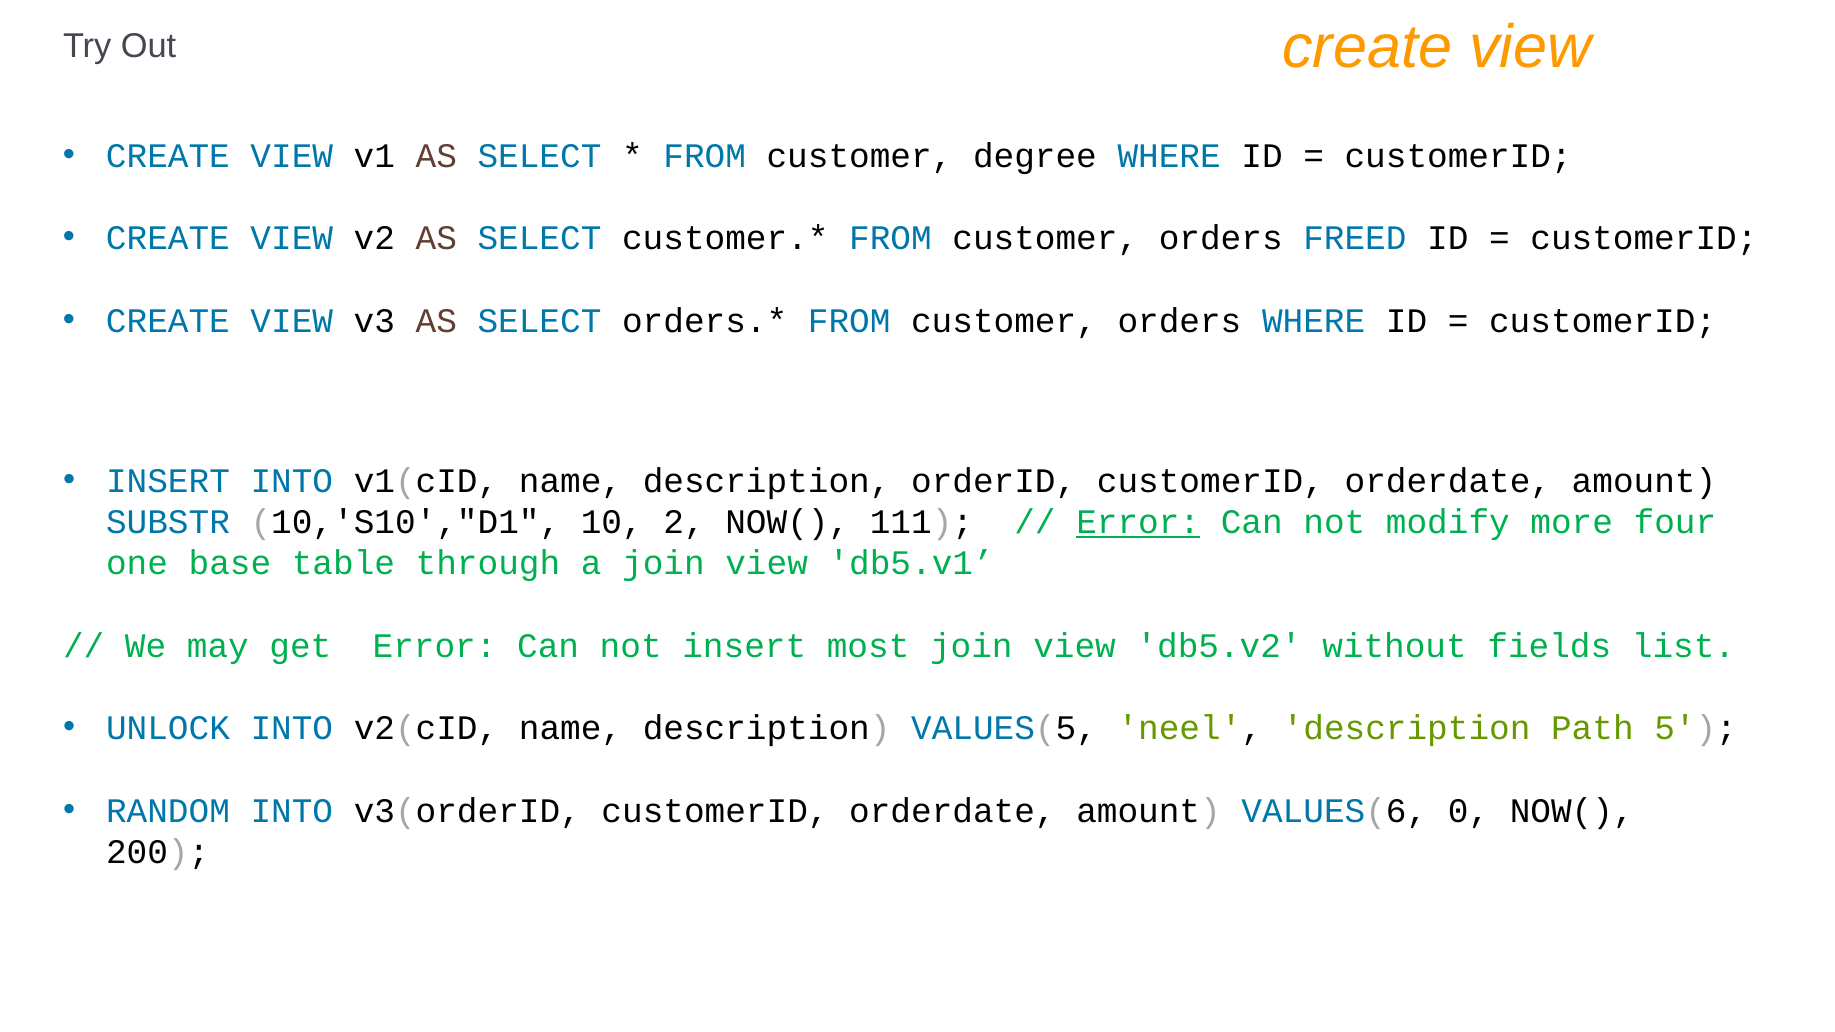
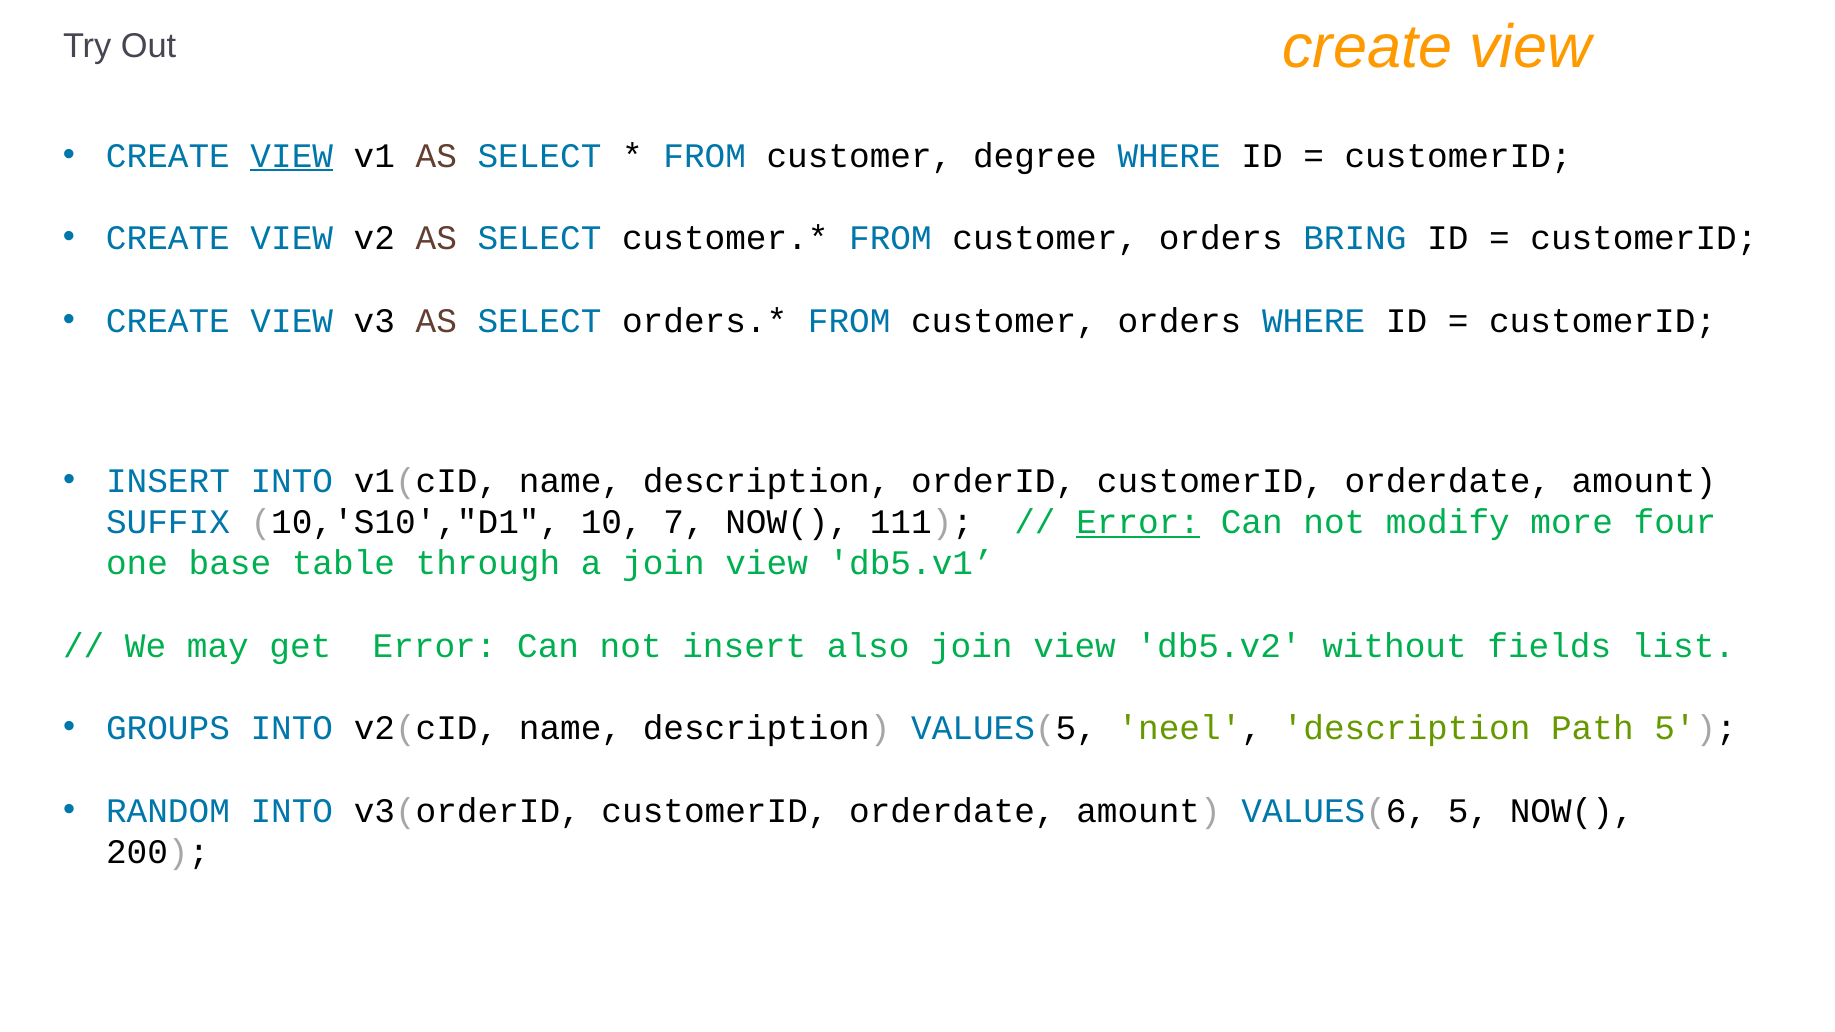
VIEW underline: none -> present (292, 156)
FREED: FREED -> BRING (1355, 238)
SUBSTR: SUBSTR -> SUFFIX (168, 522)
2: 2 -> 7 (684, 522)
most: most -> also (868, 646)
UNLOCK: UNLOCK -> GROUPS (168, 729)
VALUES(6 0: 0 -> 5 (1469, 811)
